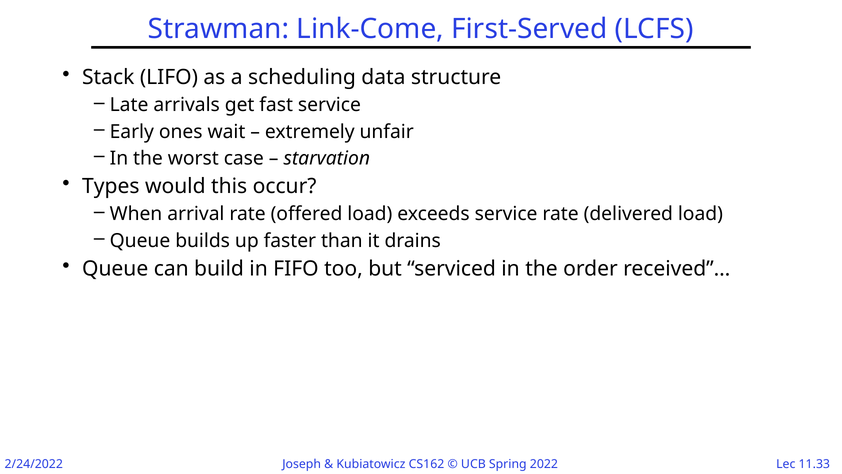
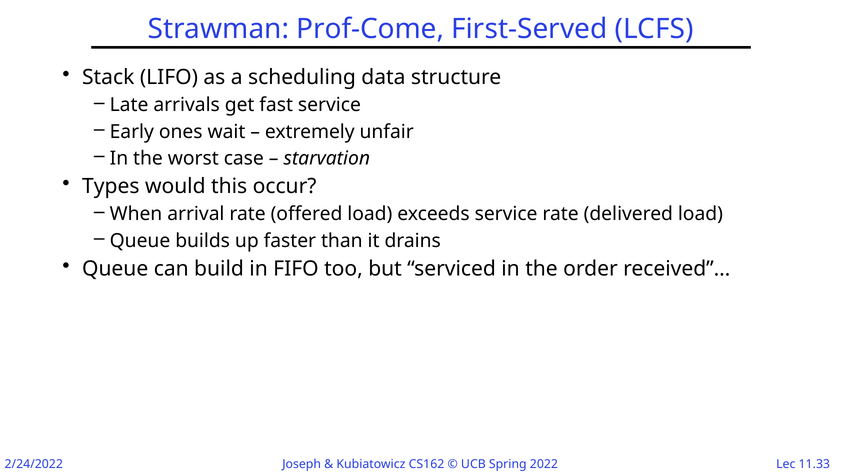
Link-Come: Link-Come -> Prof-Come (370, 29)
